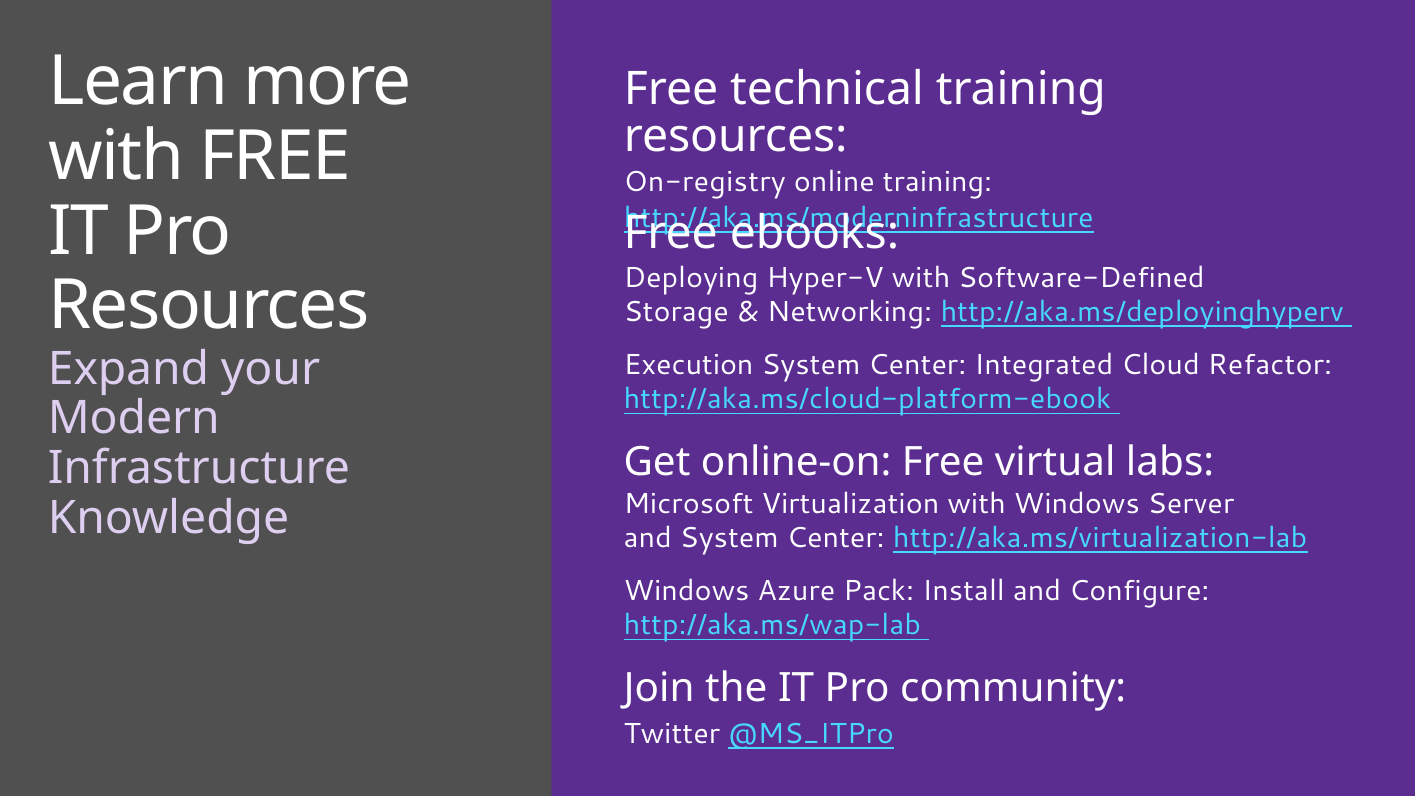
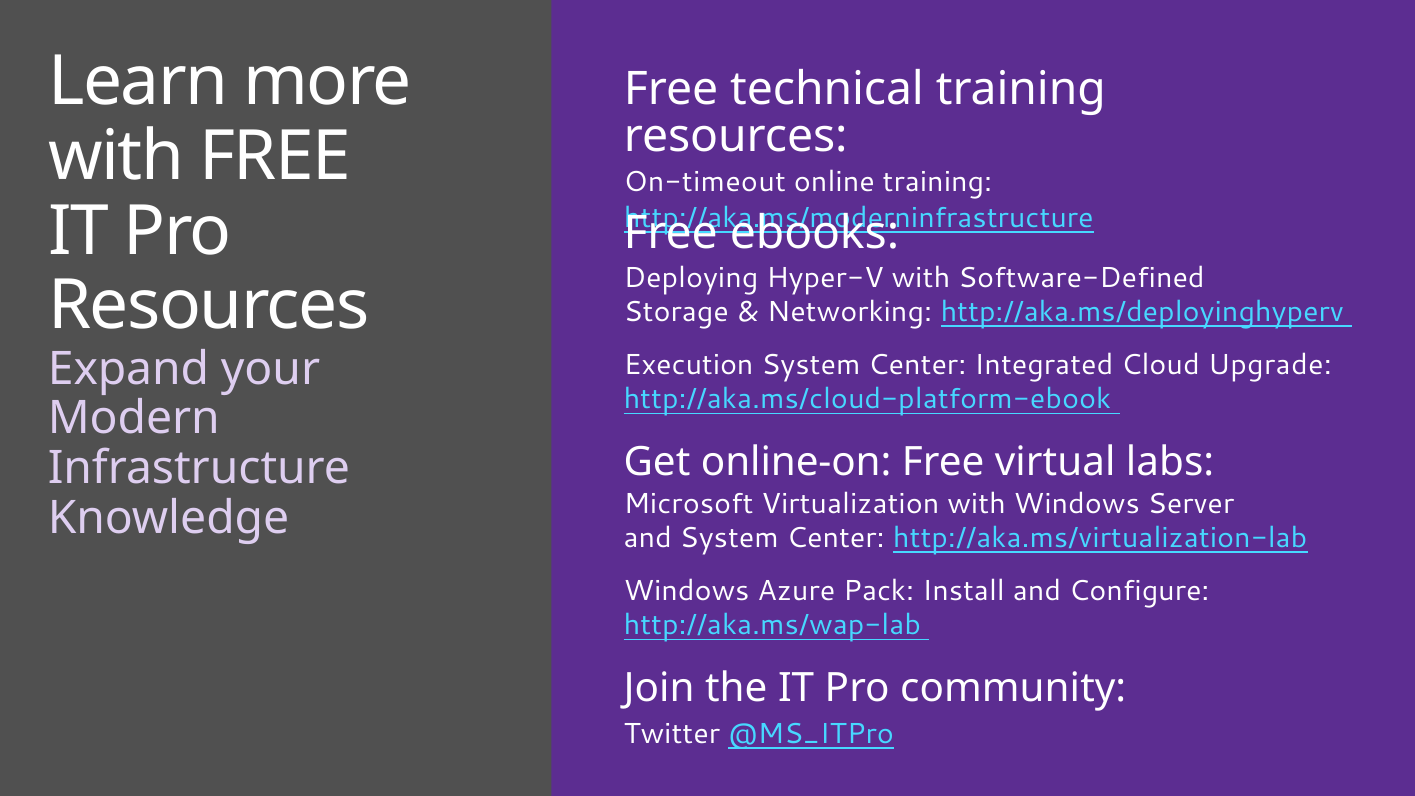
On-registry: On-registry -> On-timeout (705, 182)
Refactor: Refactor -> Upgrade (1270, 365)
